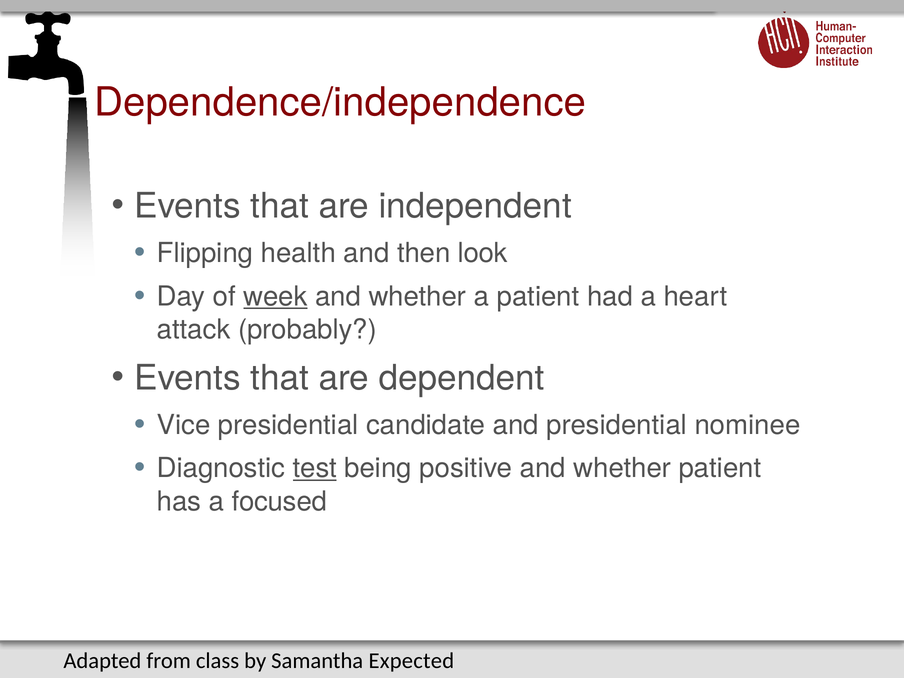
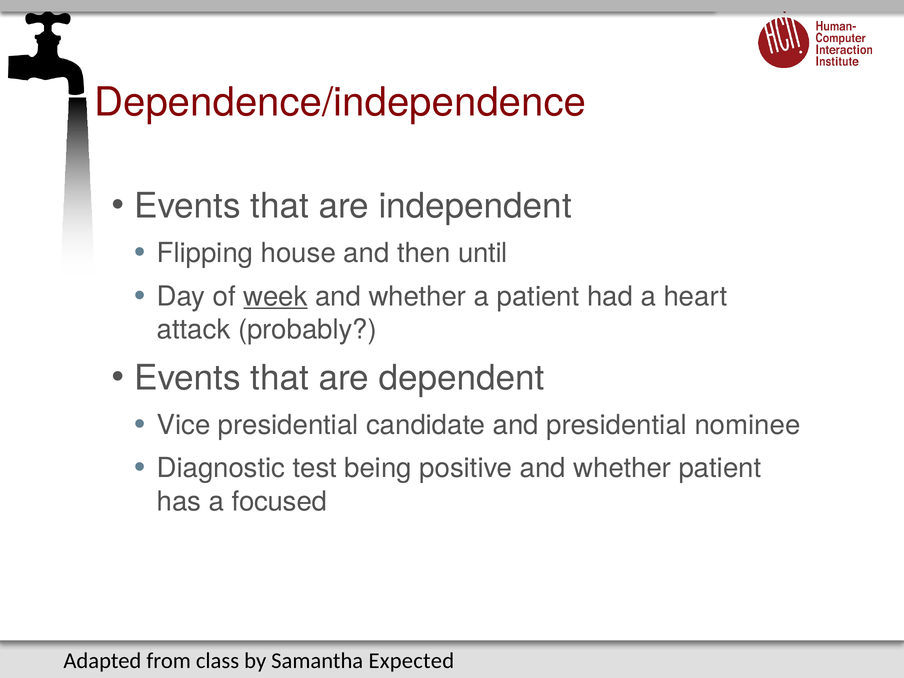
health: health -> house (298, 253)
look: look -> until (483, 253)
test underline: present -> none (315, 468)
